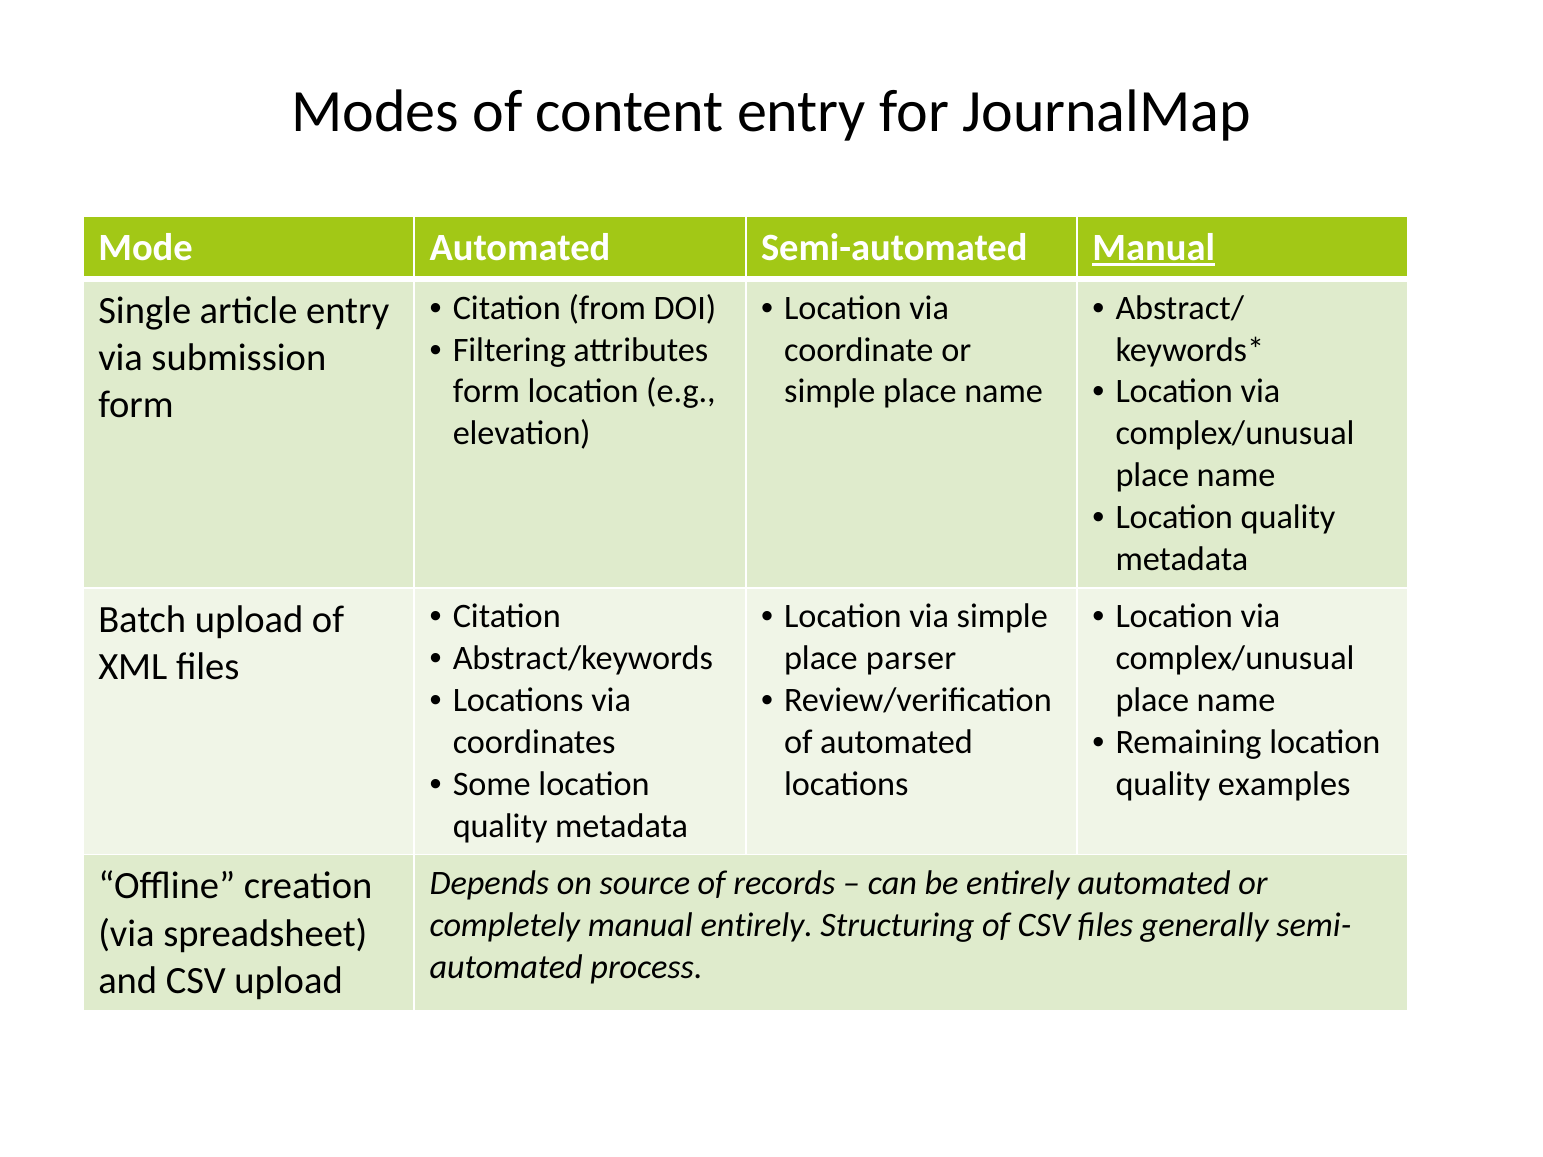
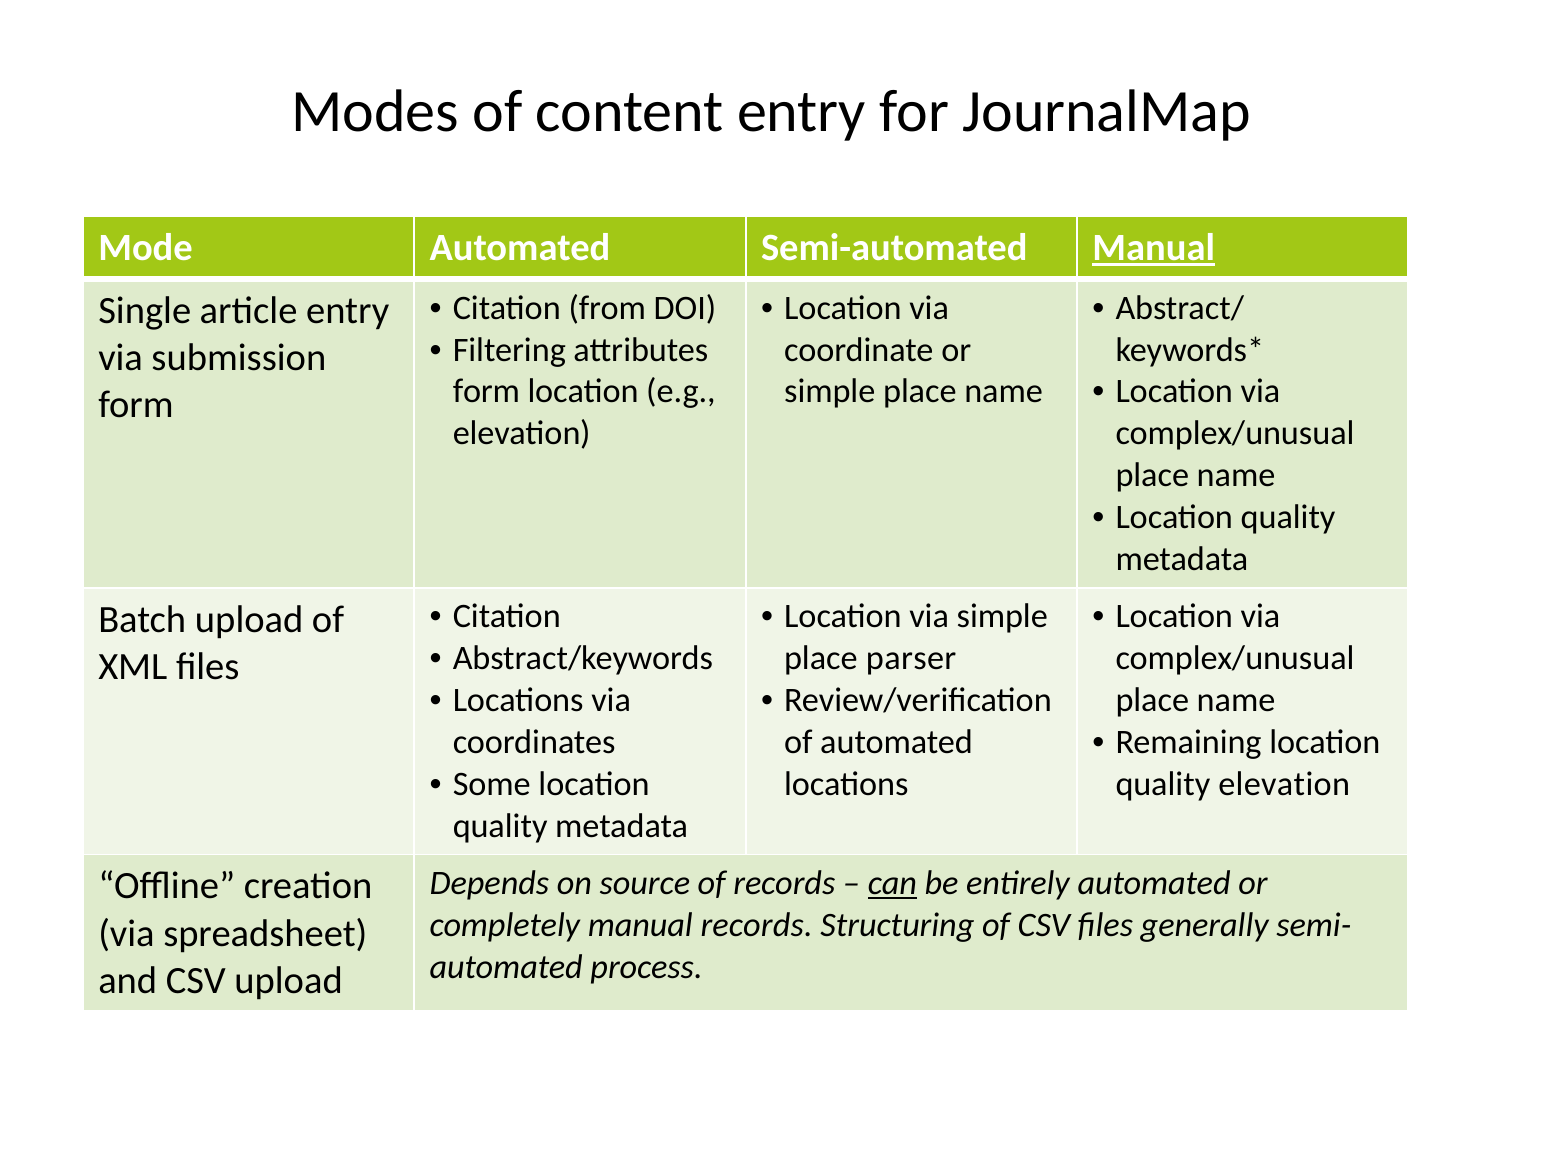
quality examples: examples -> elevation (1284, 784)
can underline: none -> present (892, 884)
manual entirely: entirely -> records (757, 926)
